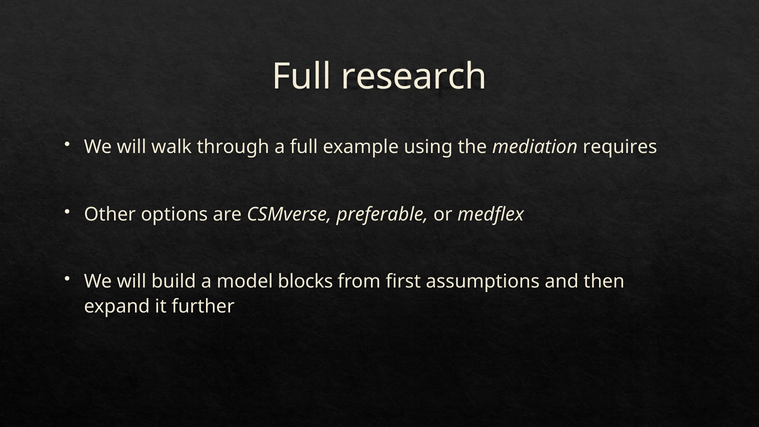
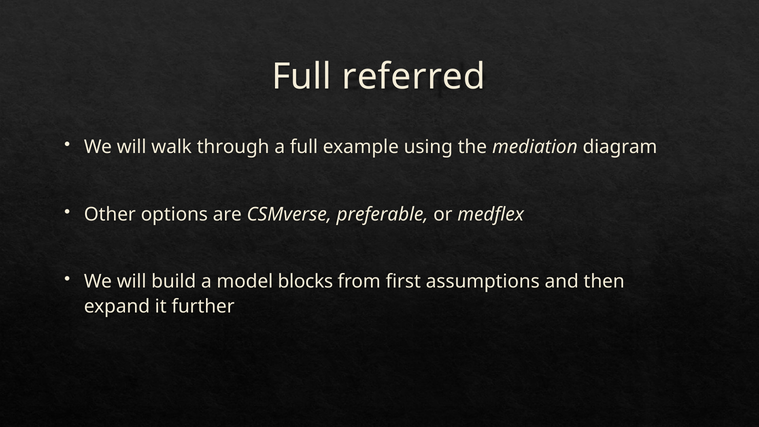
research: research -> referred (414, 77)
requires: requires -> diagram (620, 147)
